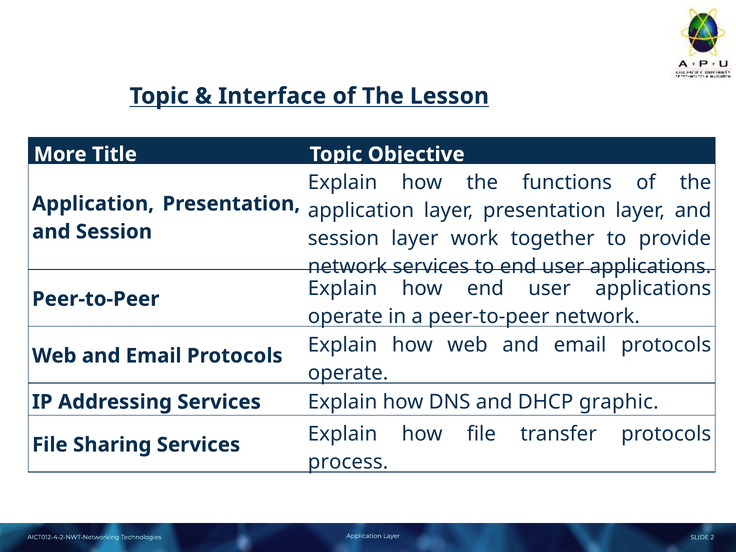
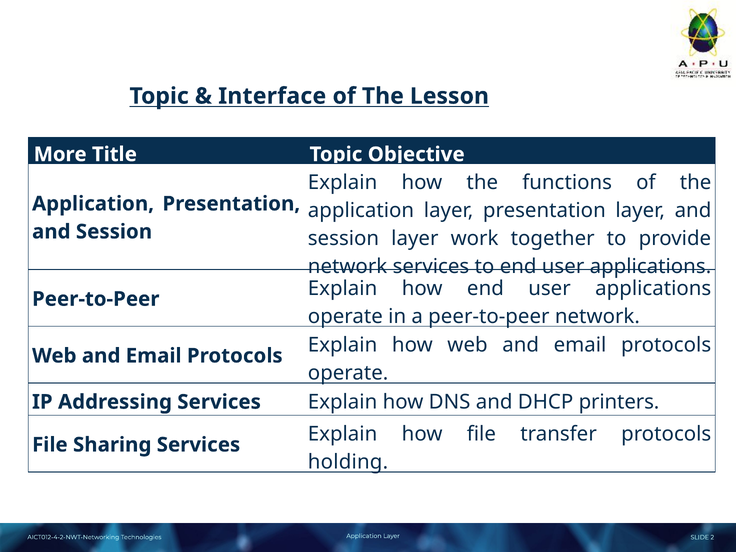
graphic: graphic -> printers (619, 402)
process: process -> holding (348, 462)
